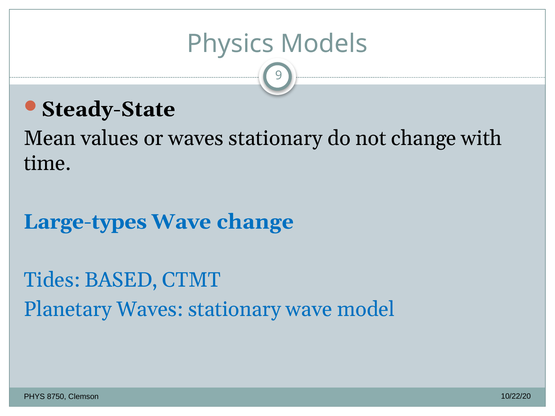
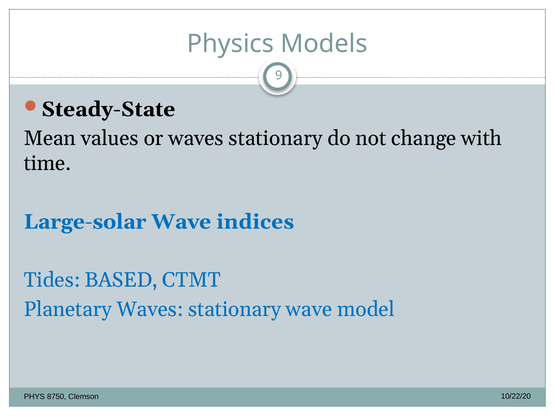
Large-types: Large-types -> Large-solar (85, 222)
Wave change: change -> indices (255, 222)
